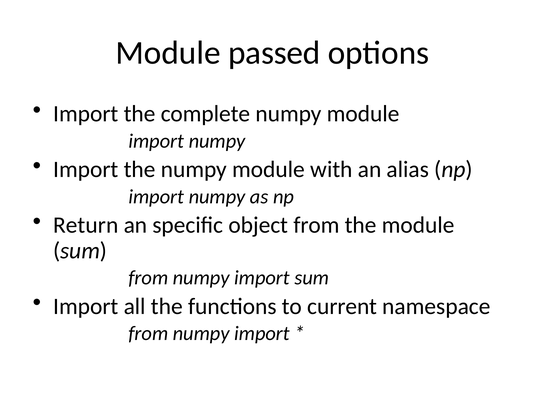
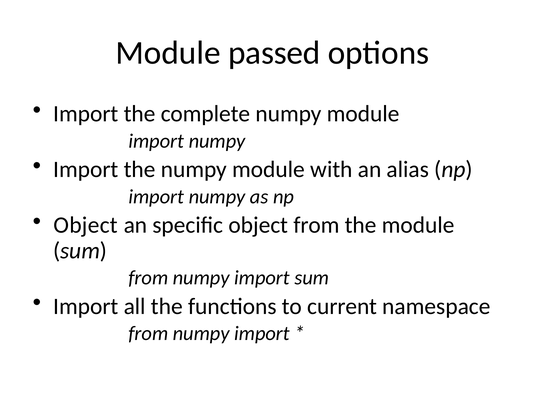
Return: Return -> Object (86, 225)
